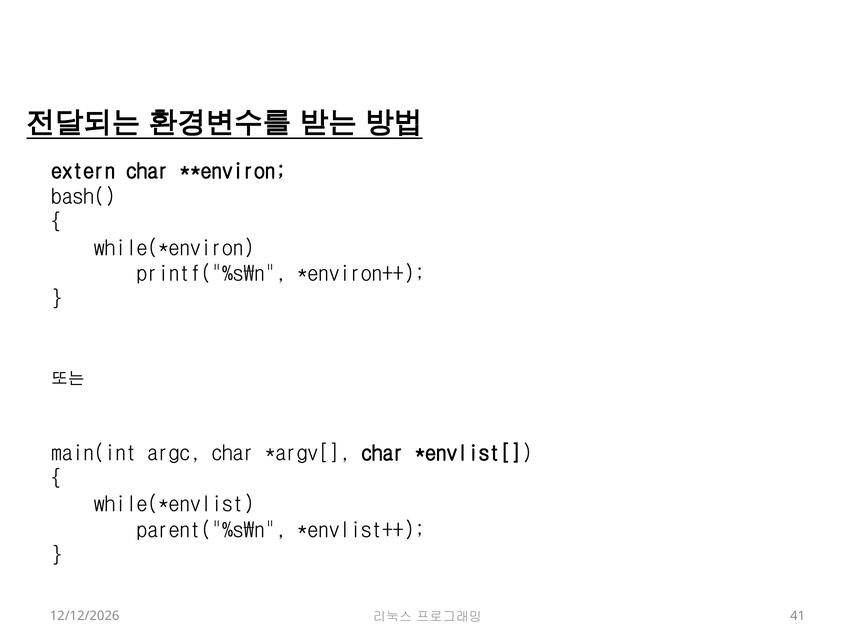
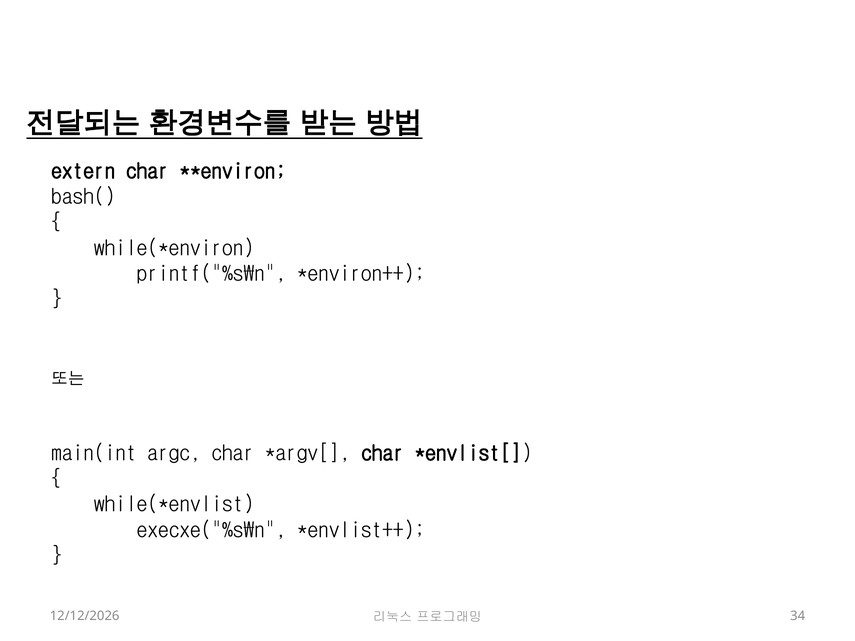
parent("%s\n: parent("%s\n -> execxe("%s\n (211, 530)
41: 41 -> 34 (798, 616)
